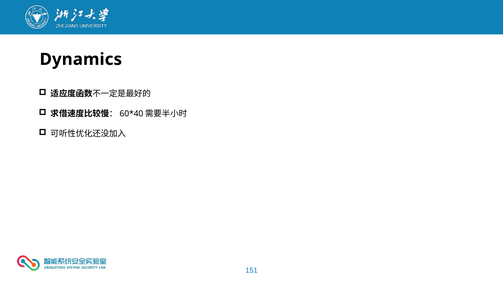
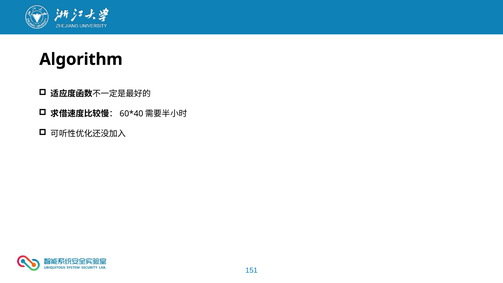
Dynamics: Dynamics -> Algorithm (81, 59)
